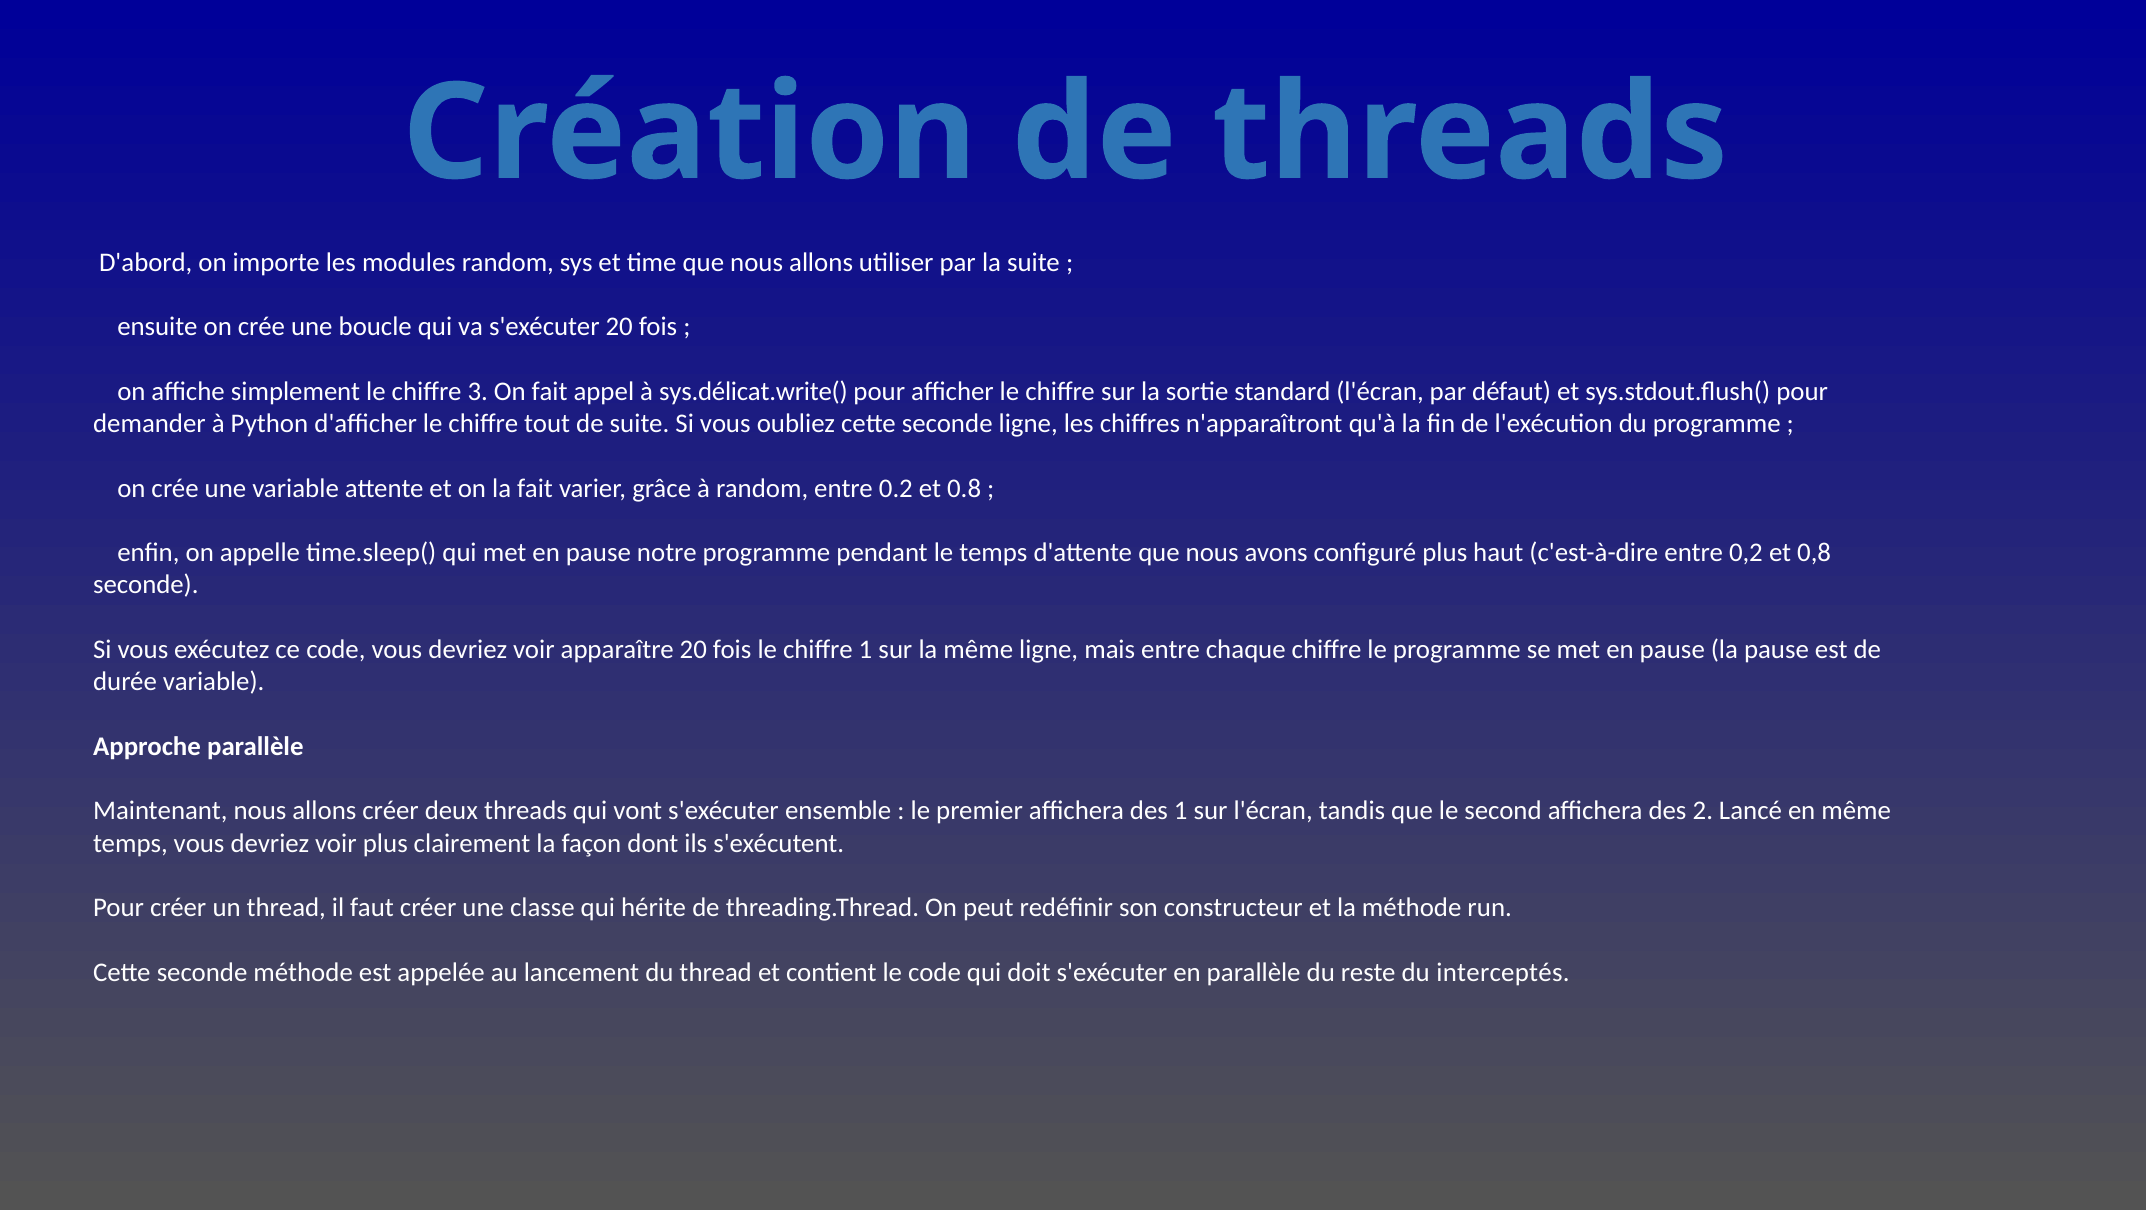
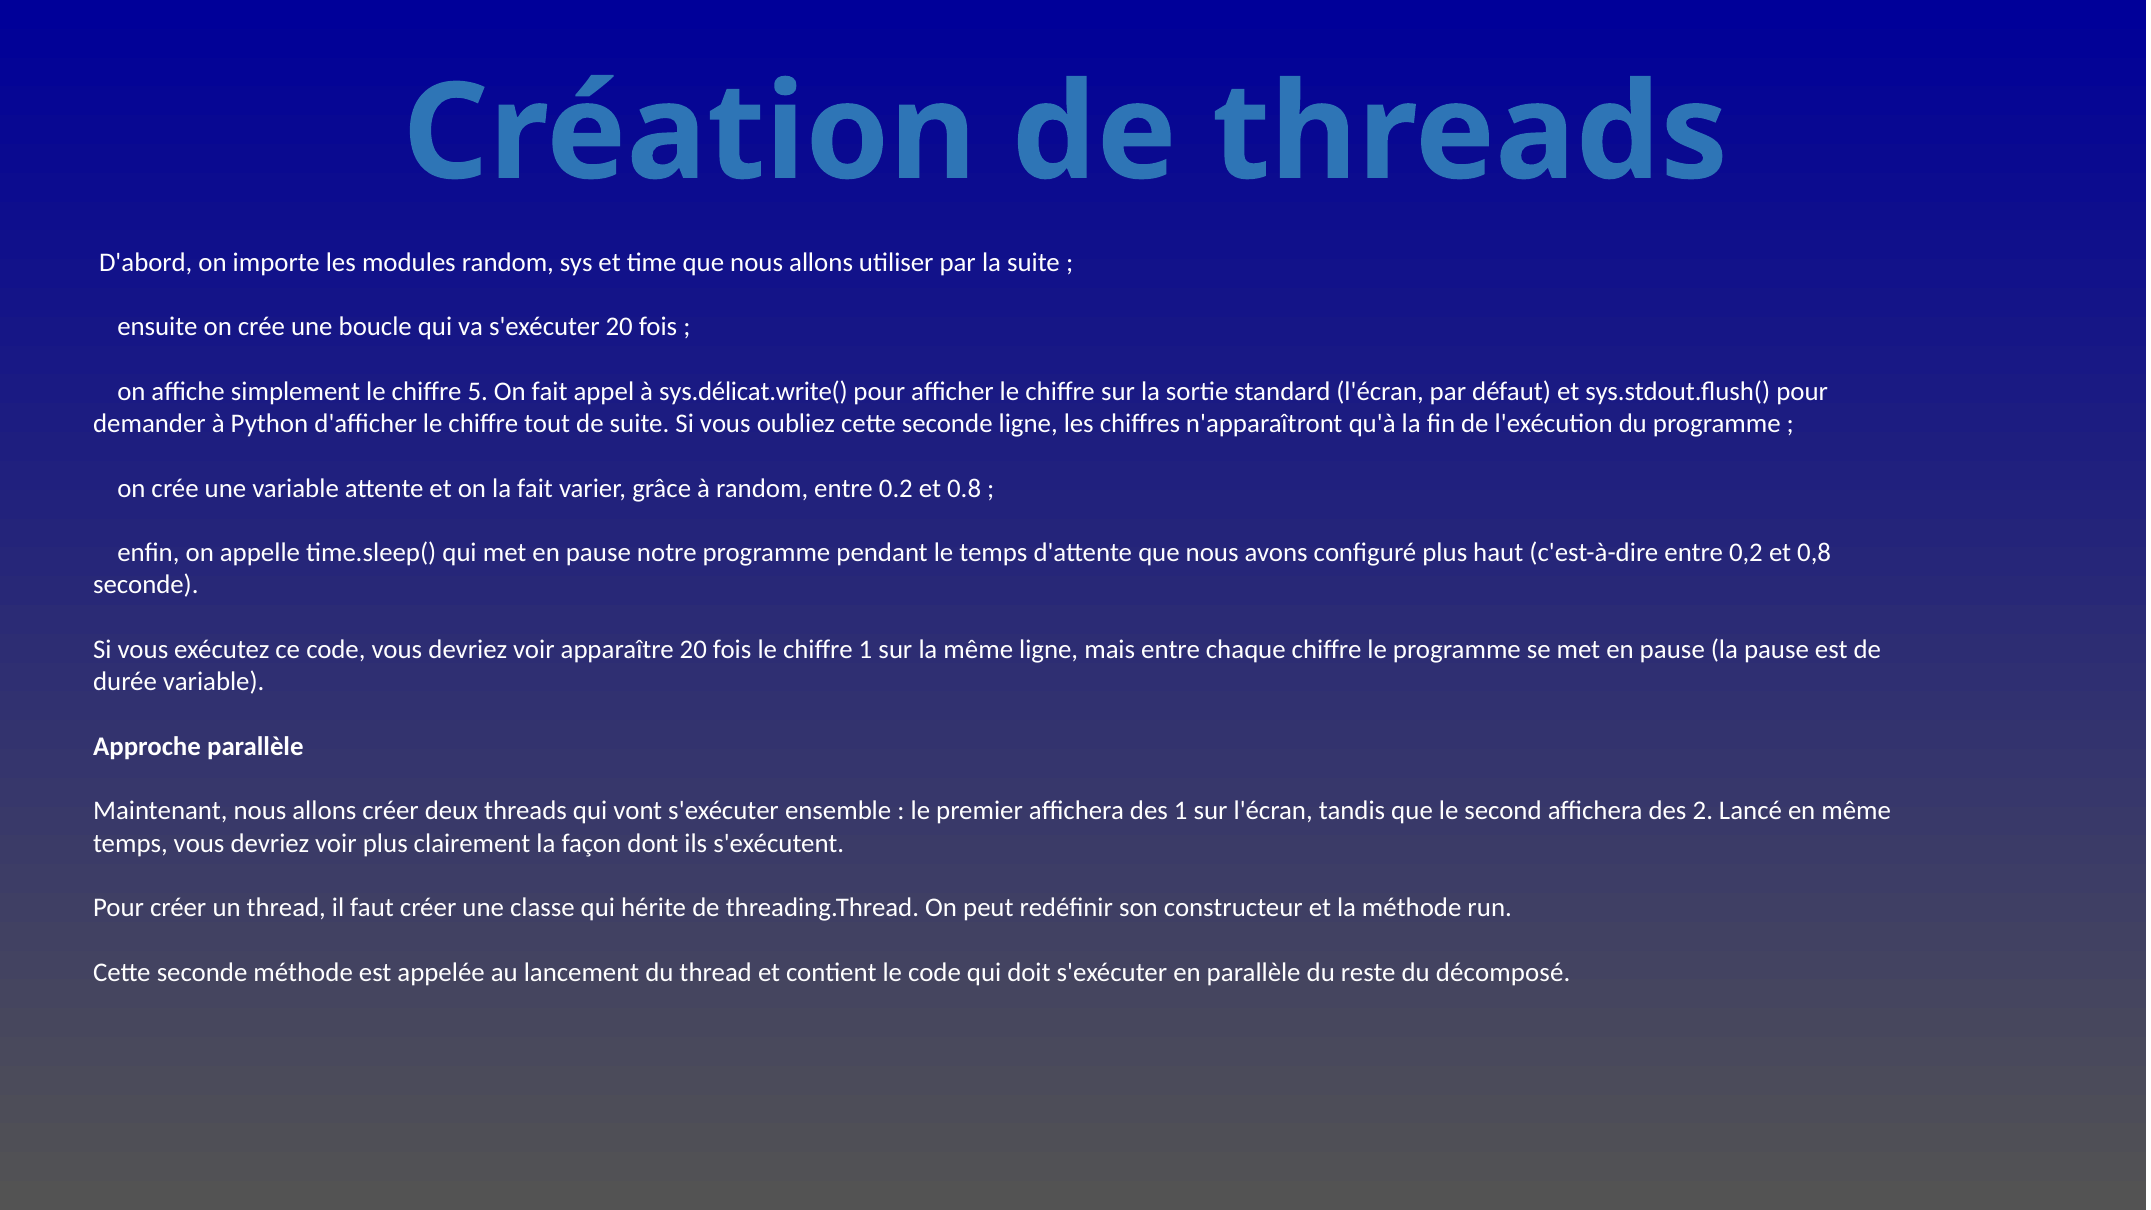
3: 3 -> 5 (478, 391)
interceptés: interceptés -> décomposé (1503, 972)
